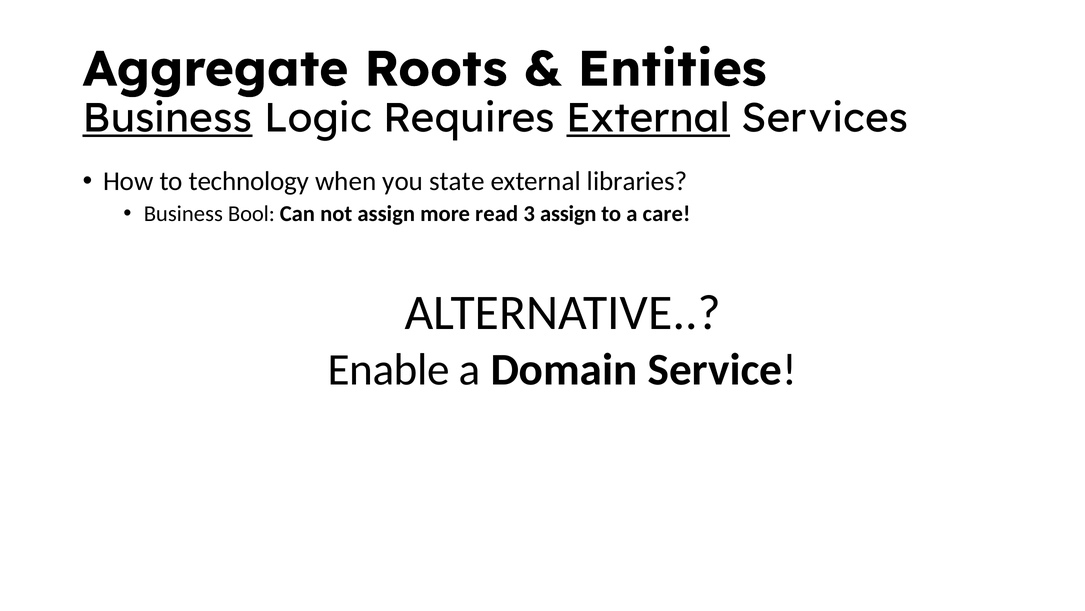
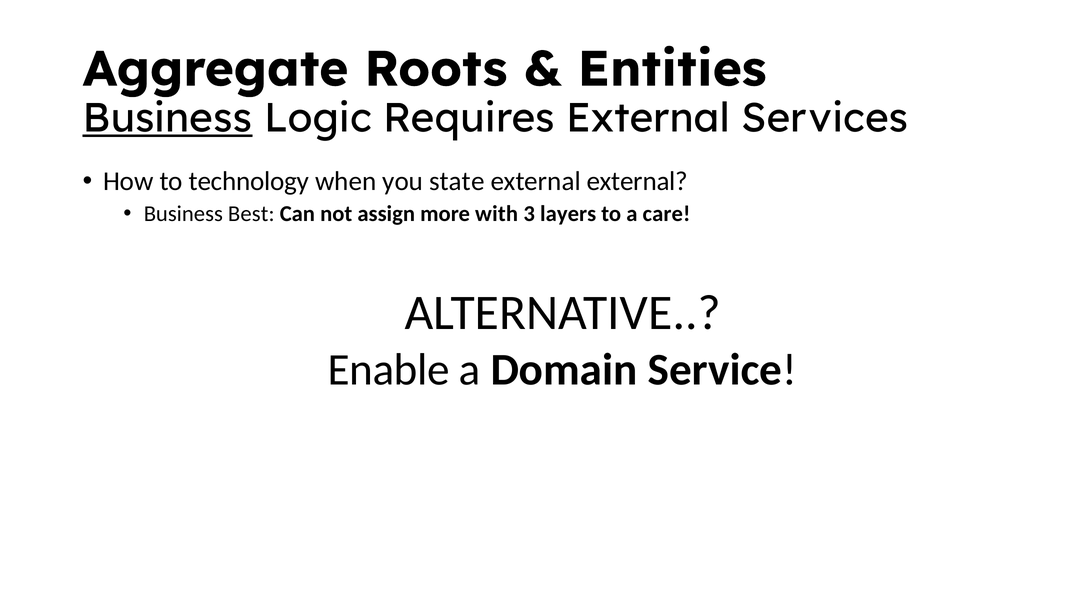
External underline: present -> none (648, 118)
external libraries: libraries -> external (637, 181)
Bool: Bool -> Best (251, 214)
read: read -> with (497, 214)
3 assign: assign -> layers (568, 214)
